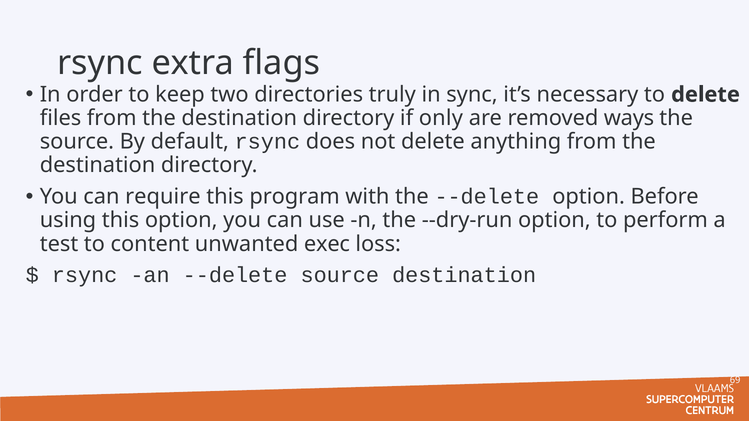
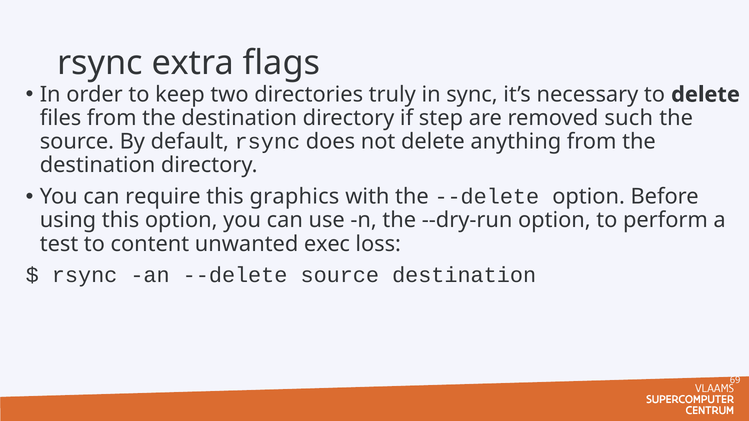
only: only -> step (441, 118)
ways: ways -> such (629, 118)
program: program -> graphics (294, 197)
